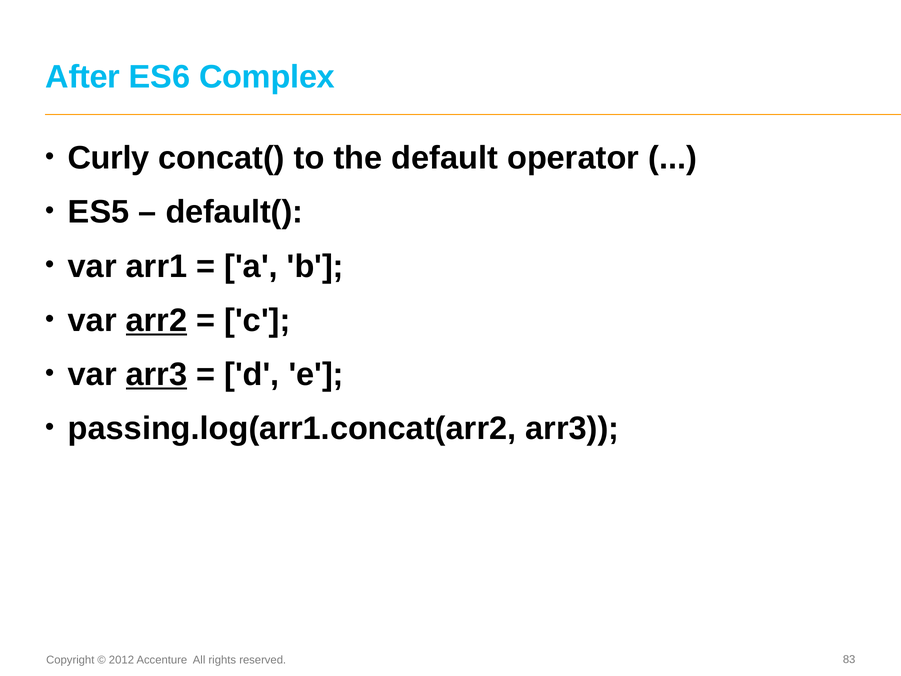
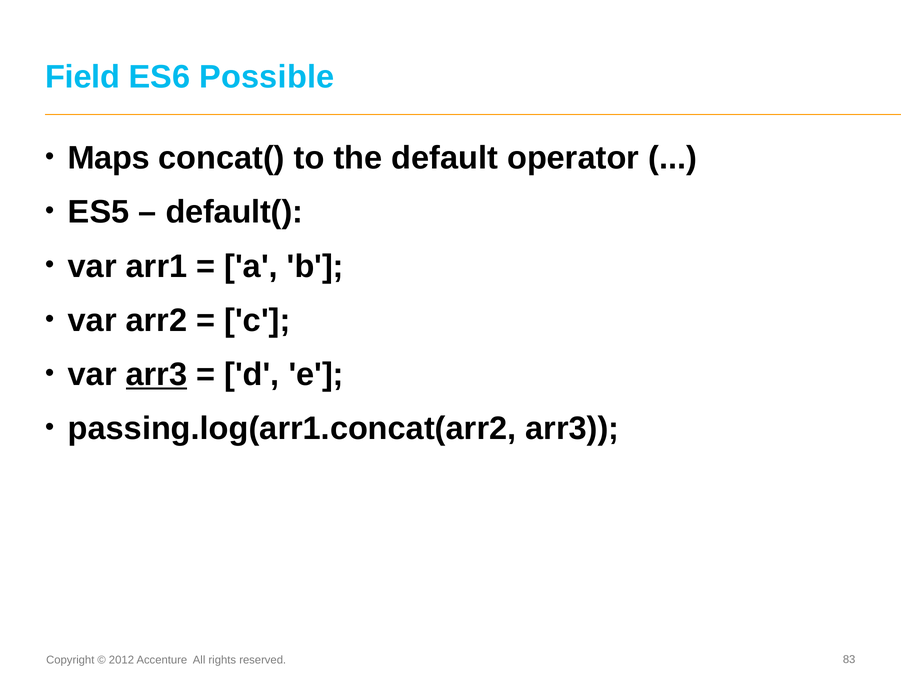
After: After -> Field (83, 77)
Complex: Complex -> Possible (267, 77)
Curly: Curly -> Maps (109, 158)
arr2 underline: present -> none (156, 320)
